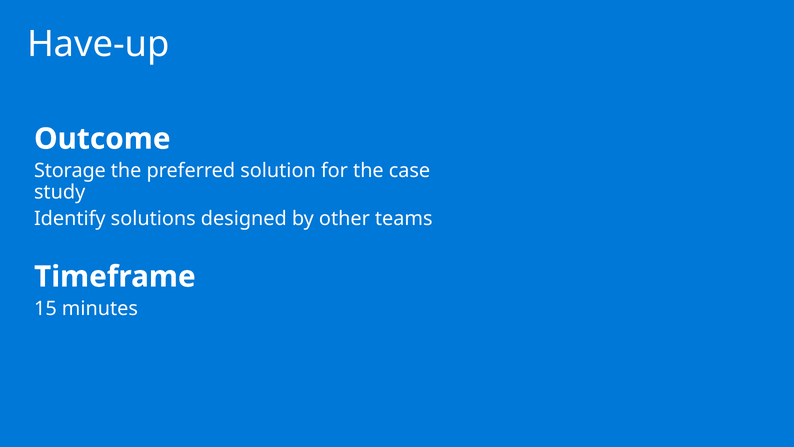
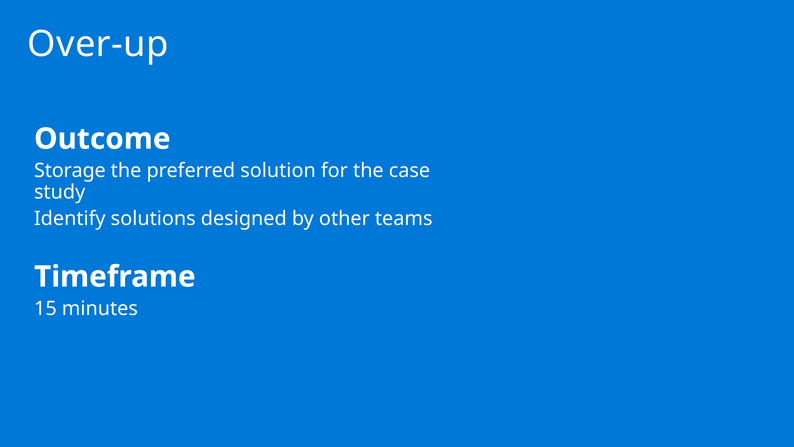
Have-up: Have-up -> Over-up (98, 44)
